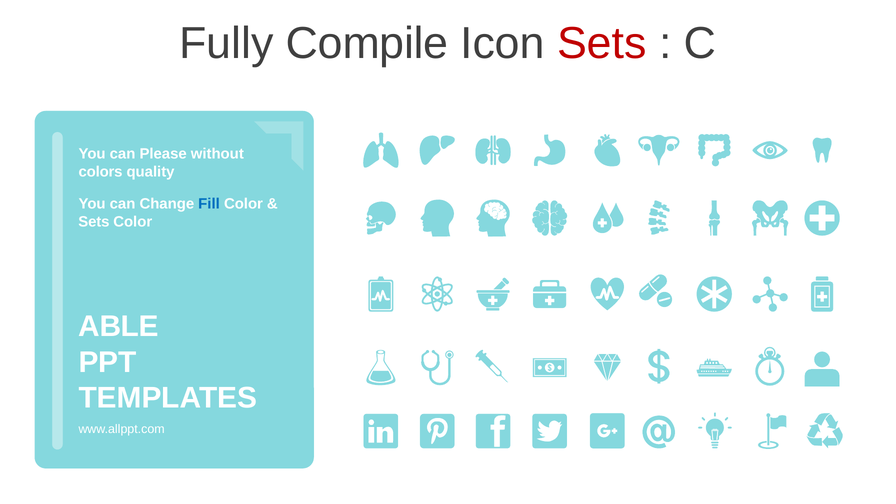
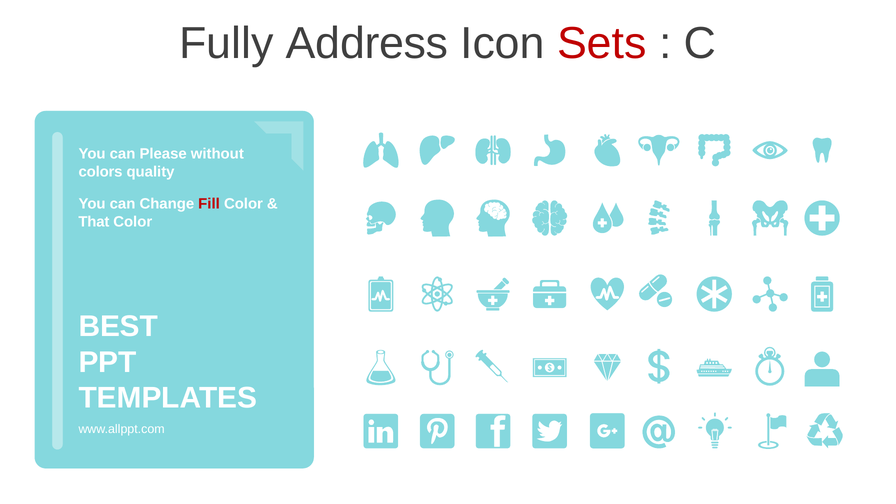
Compile: Compile -> Address (367, 43)
Fill colour: blue -> red (209, 204)
Sets: Sets -> That (94, 222)
ABLE: ABLE -> BEST (118, 326)
